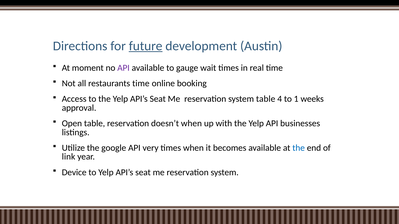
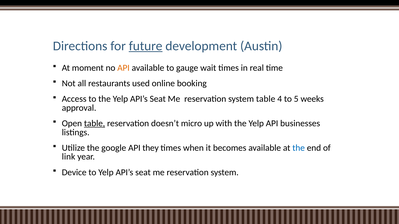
API colour: purple -> orange (124, 68)
restaurants time: time -> used (141, 84)
1: 1 -> 5 (296, 99)
table underline: none -> present (95, 124)
doesn’t when: when -> micro (192, 124)
very: very -> they (151, 148)
